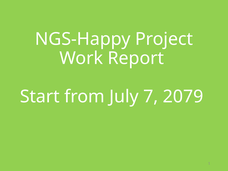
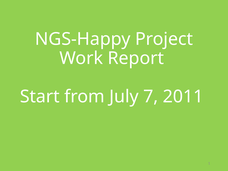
2079: 2079 -> 2011 (183, 97)
